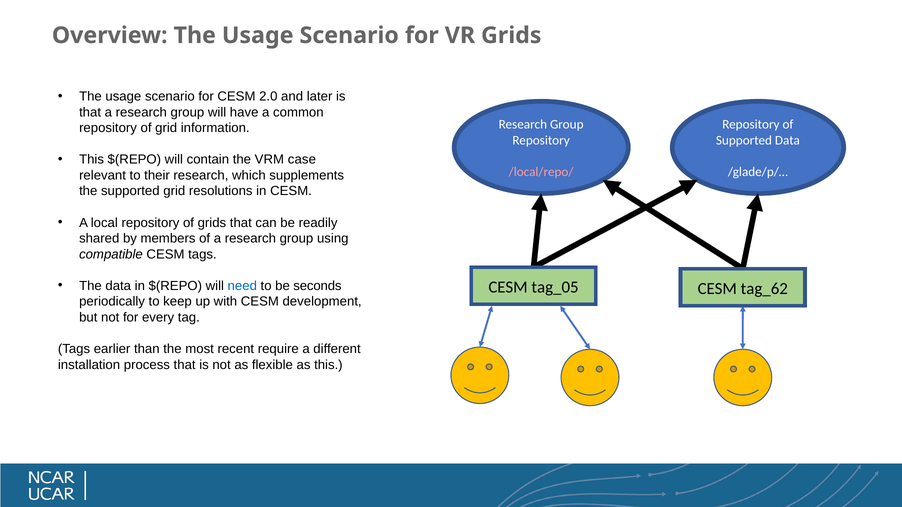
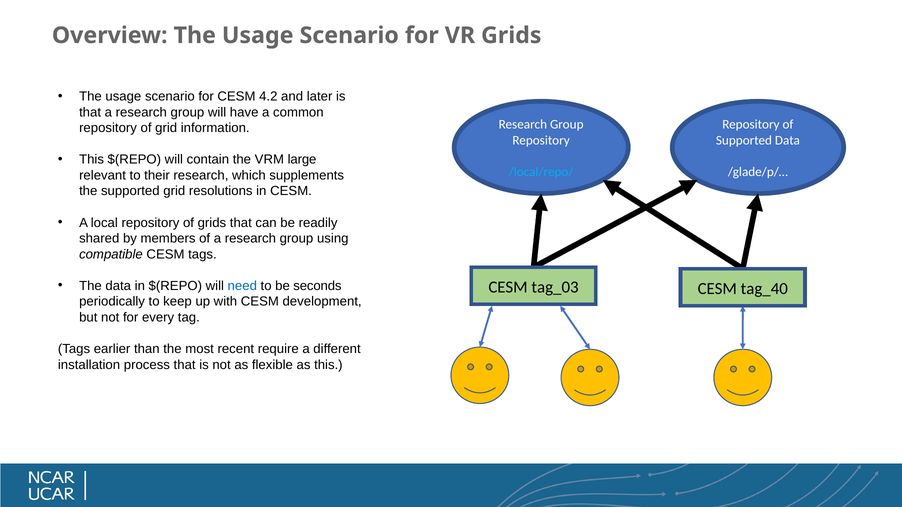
2.0: 2.0 -> 4.2 (268, 97)
case: case -> large (302, 160)
/local/repo/ colour: pink -> light blue (541, 172)
tag_05: tag_05 -> tag_03 (555, 287)
tag_62: tag_62 -> tag_40 (764, 289)
